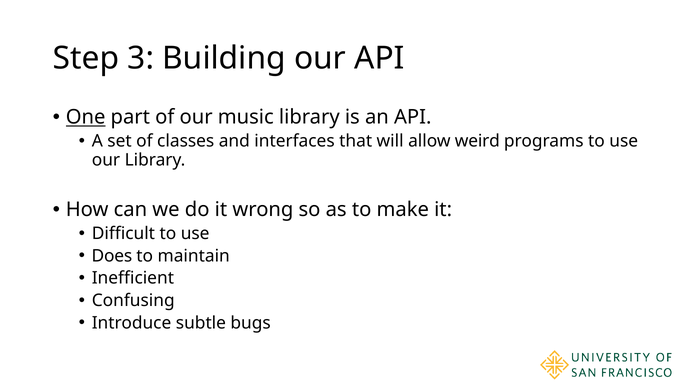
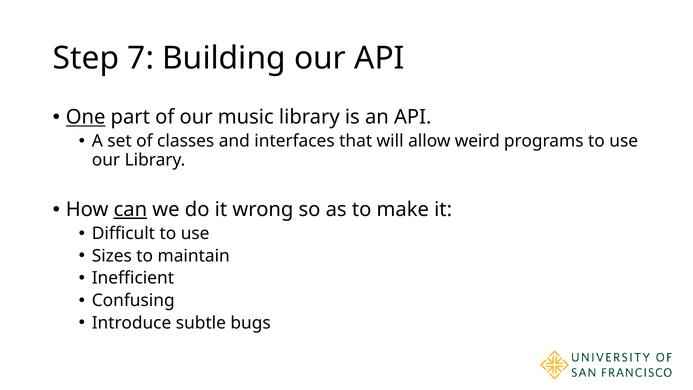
3: 3 -> 7 (141, 58)
can underline: none -> present (130, 210)
Does: Does -> Sizes (112, 256)
